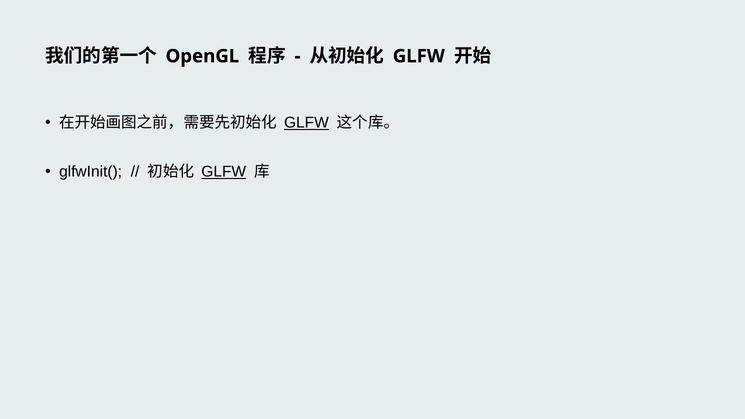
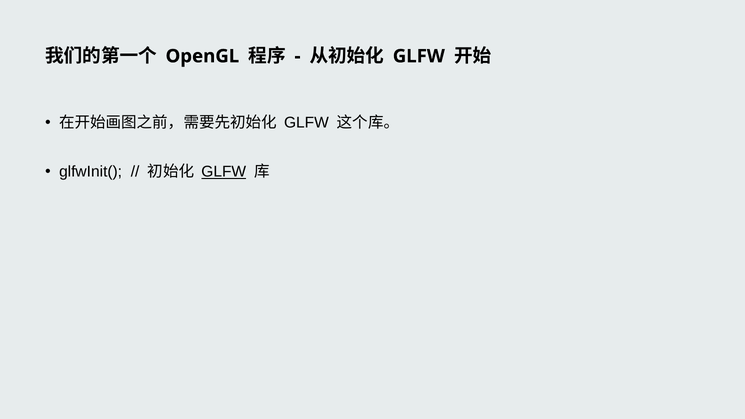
GLFW underline: present -> none (306, 123)
